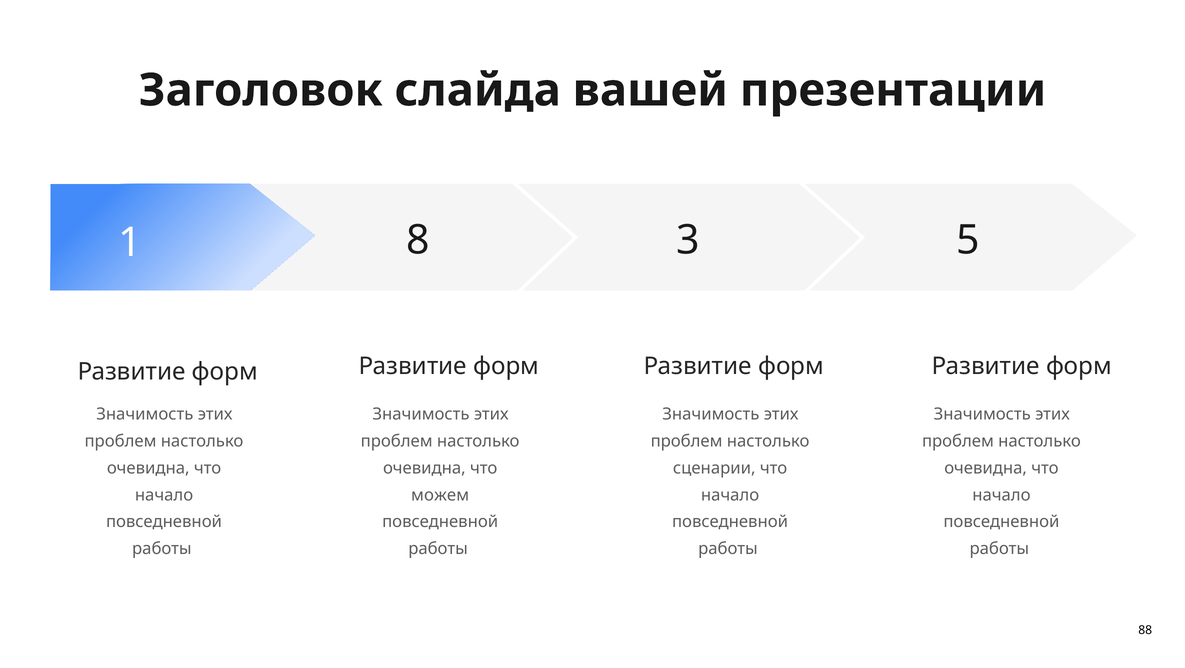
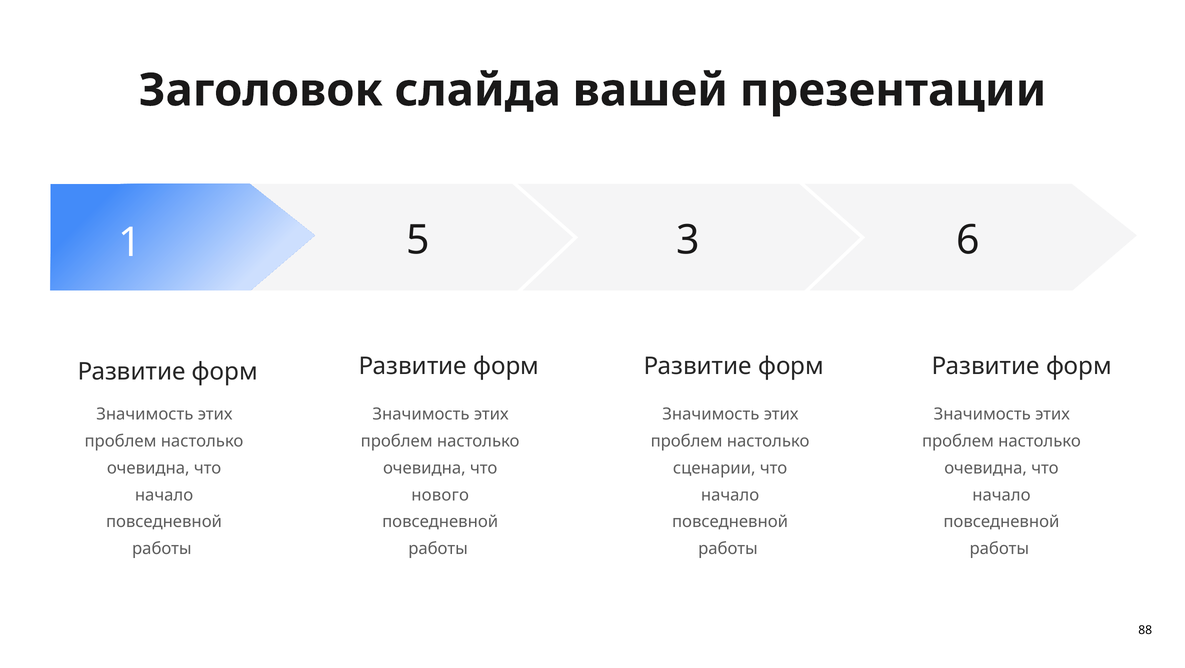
8: 8 -> 5 (418, 240)
5: 5 -> 6 (968, 240)
можем: можем -> нового (440, 495)
